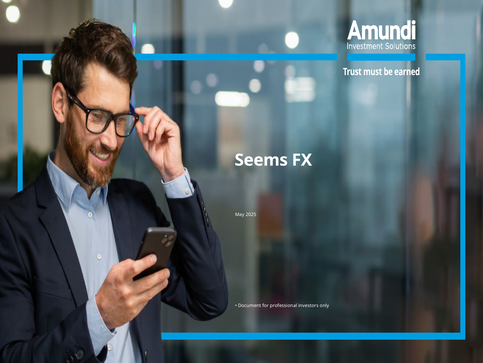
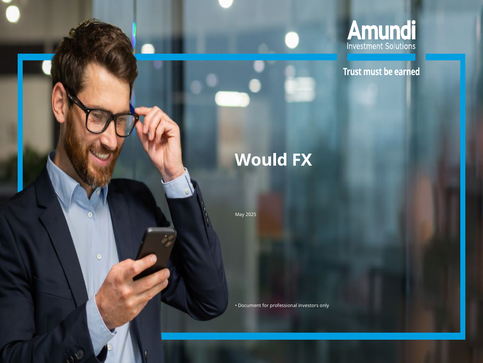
Seems: Seems -> Would (261, 160)
